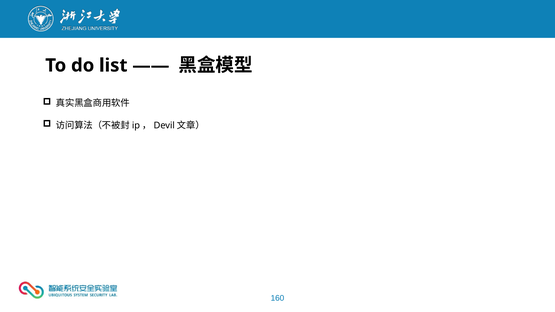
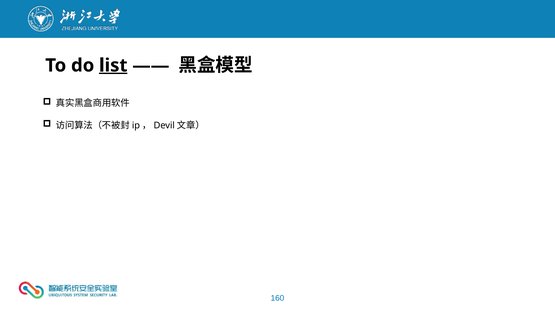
list underline: none -> present (113, 65)
